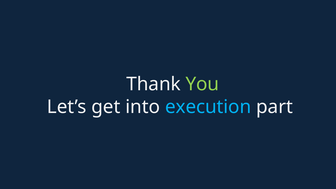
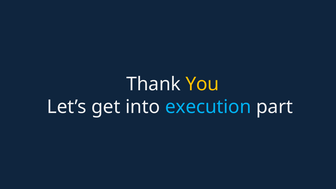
You colour: light green -> yellow (202, 84)
